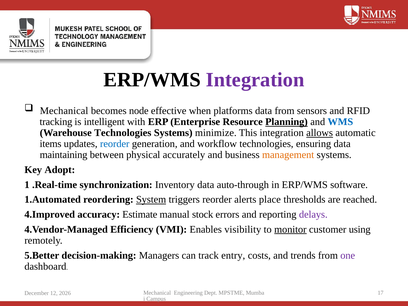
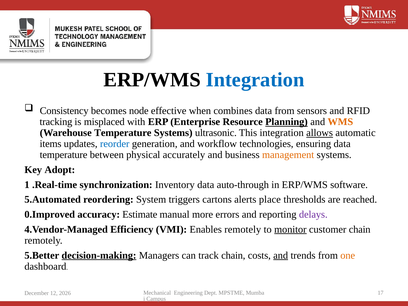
Integration colour: purple -> blue (255, 80)
Mechanical: Mechanical -> Consistency (64, 111)
platforms: platforms -> combines (233, 111)
intelligent: intelligent -> misplaced (104, 122)
WMS colour: blue -> orange (340, 122)
Warehouse Technologies: Technologies -> Temperature (123, 133)
minimize: minimize -> ultrasonic (216, 133)
maintaining: maintaining -> temperature (64, 155)
1.Automated: 1.Automated -> 5.Automated (53, 200)
System underline: present -> none (151, 200)
triggers reorder: reorder -> cartons (217, 200)
4.Improved: 4.Improved -> 0.Improved (50, 215)
stock: stock -> more (203, 215)
Enables visibility: visibility -> remotely (243, 229)
customer using: using -> chain (360, 229)
decision-making underline: none -> present (99, 255)
track entry: entry -> chain (233, 255)
and underline: none -> present (281, 255)
one colour: purple -> orange (348, 255)
